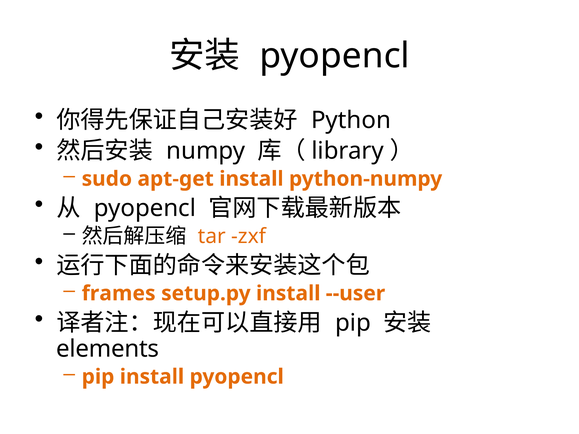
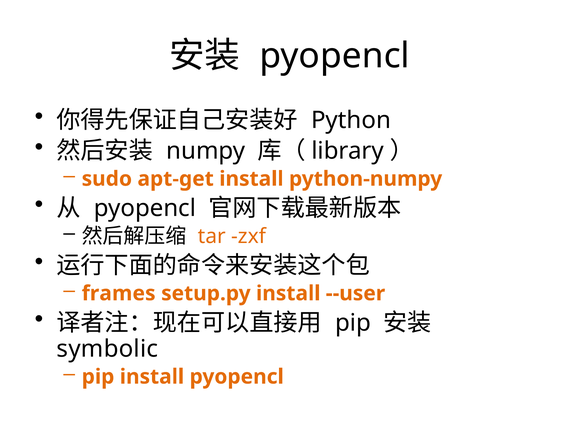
elements: elements -> symbolic (107, 349)
